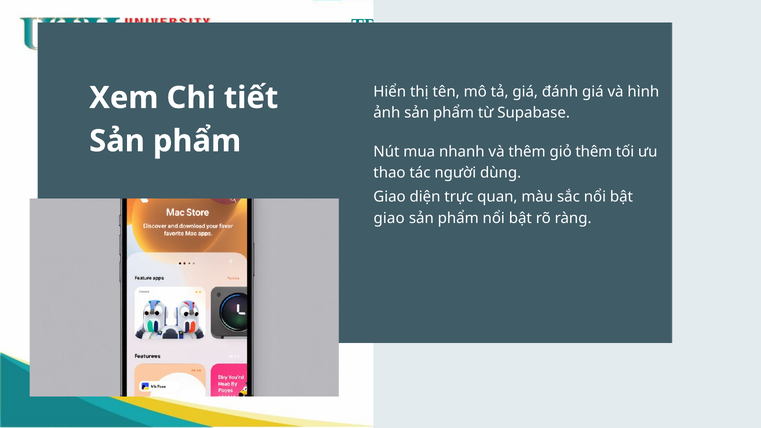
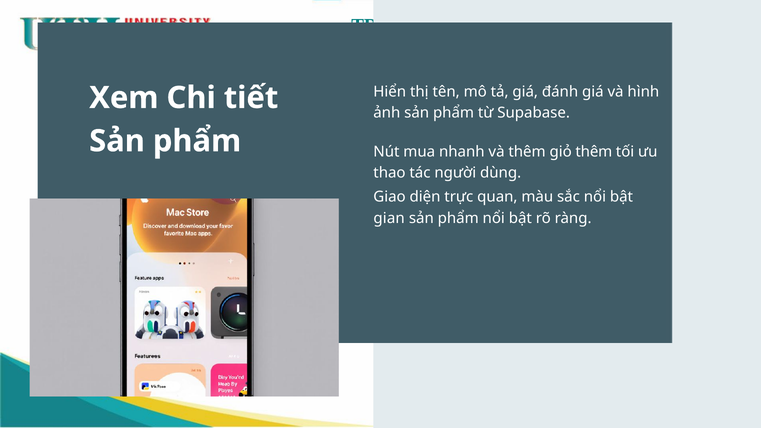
giao: giao -> gian (389, 218)
